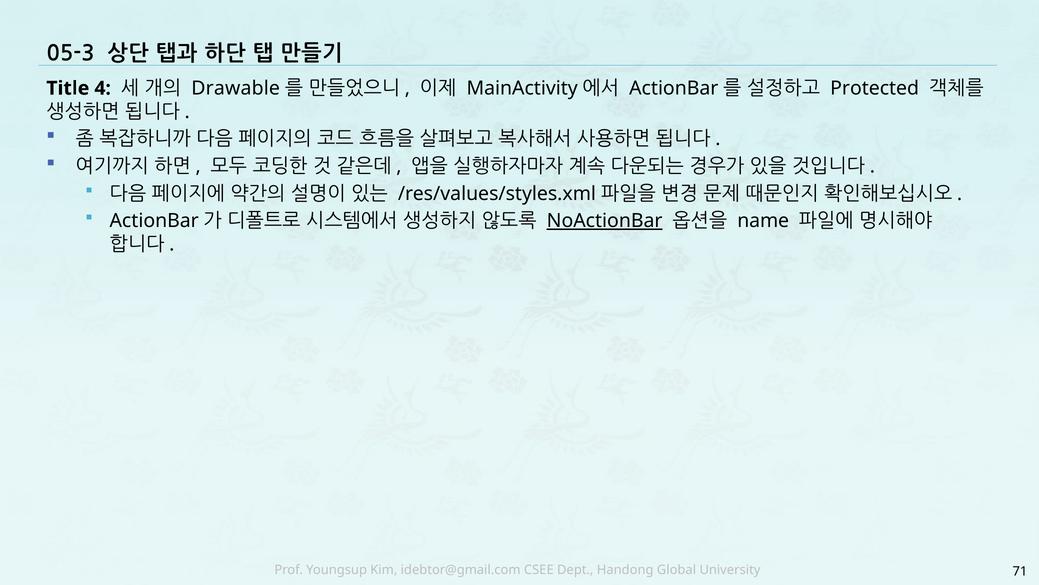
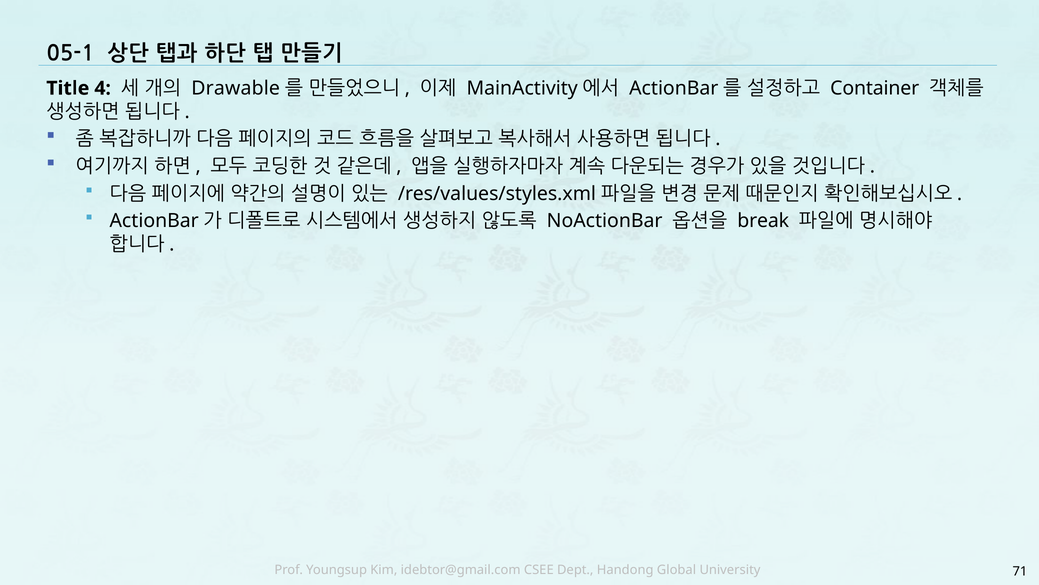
05-3: 05-3 -> 05-1 (71, 53)
Protected: Protected -> Container (875, 88)
NoActionBar underline: present -> none (605, 221)
name: name -> break (763, 221)
